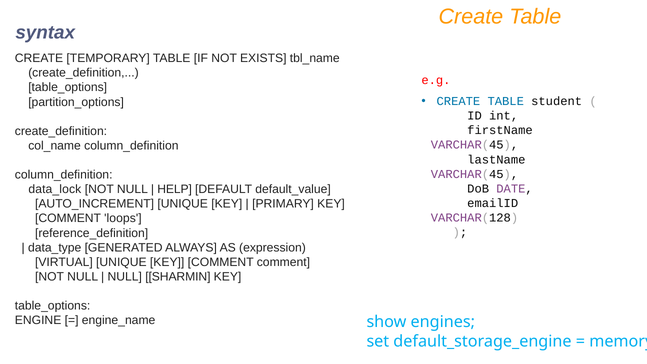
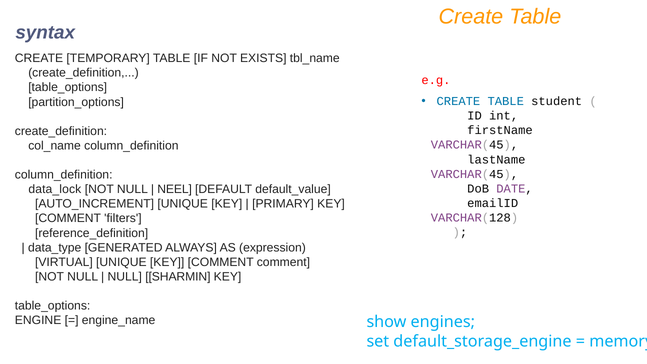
HELP: HELP -> NEEL (175, 189)
loops: loops -> filters (123, 218)
